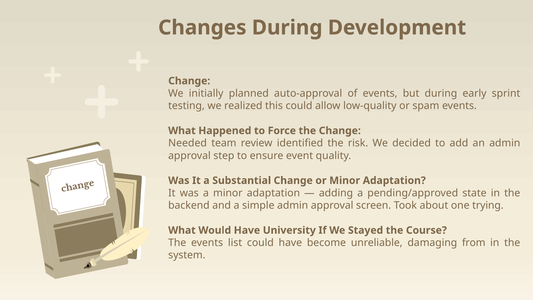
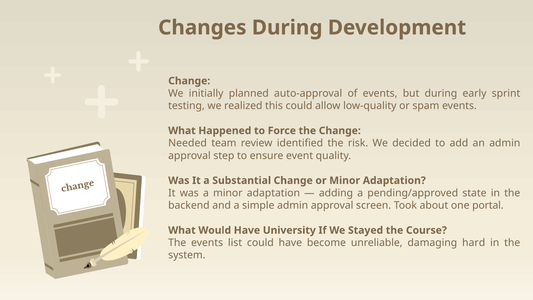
trying: trying -> portal (488, 205)
from: from -> hard (474, 243)
